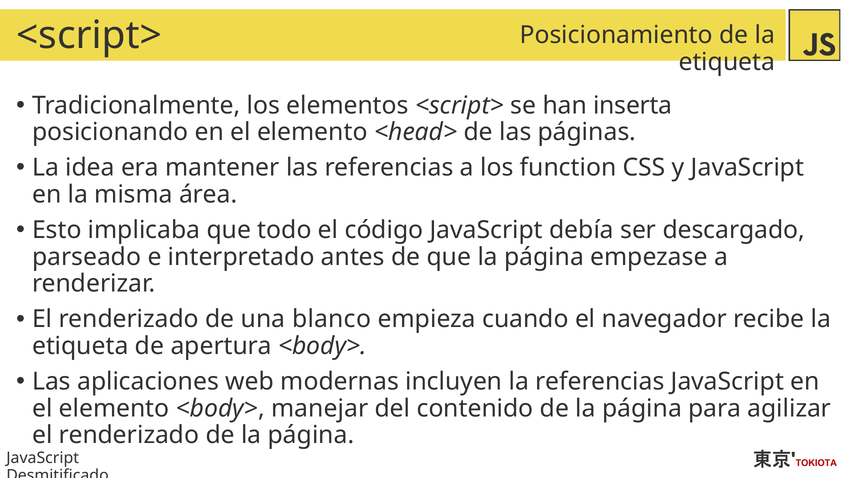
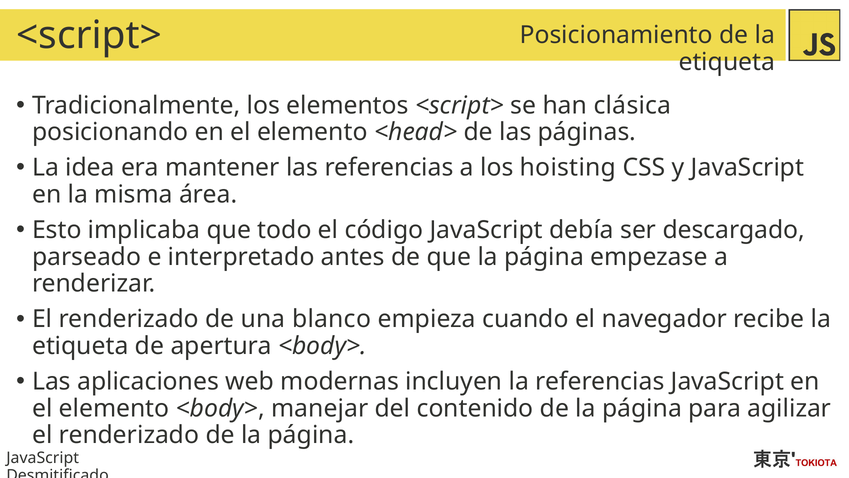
inserta: inserta -> clásica (633, 105)
function: function -> hoisting (568, 168)
